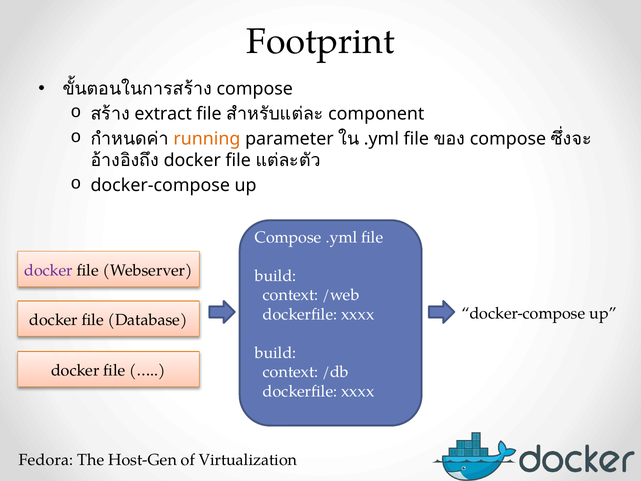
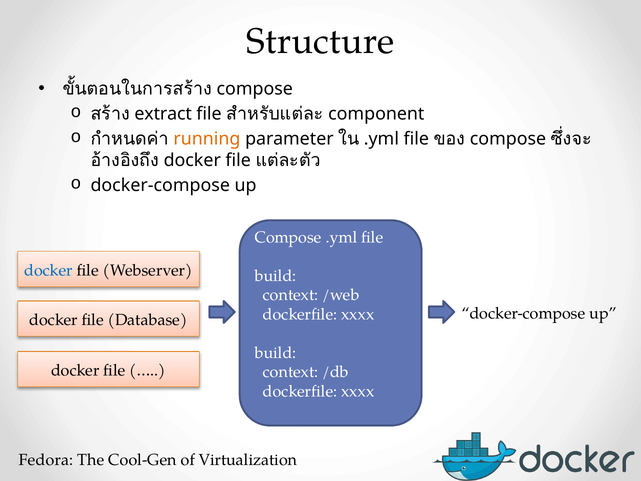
Footprint: Footprint -> Structure (320, 42)
docker colour: purple -> blue (49, 270)
Host-Gen: Host-Gen -> Cool-Gen (143, 459)
